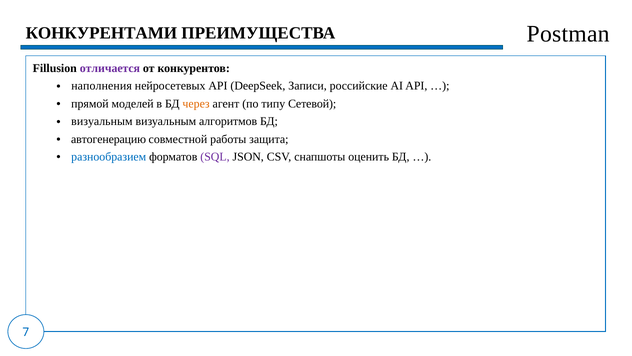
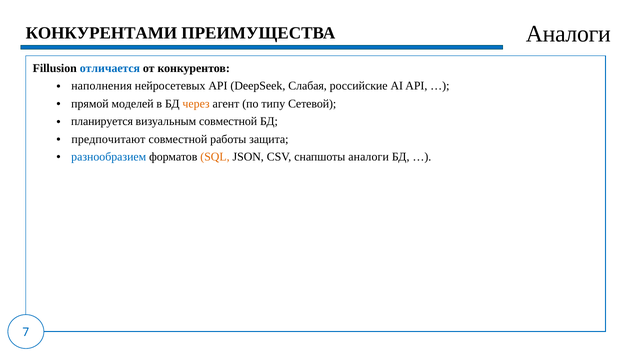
Postman: Postman -> Аналоги (568, 34)
отличается colour: purple -> blue (110, 68)
Записи: Записи -> Слабая (308, 86)
визуальным: визуальным -> планируется (102, 121)
визуальным алгоритмов: алгоритмов -> совместной (228, 121)
автогенерацию: автогенерацию -> предпочитают (108, 139)
SQL colour: purple -> orange (215, 157)
снапшоты оценить: оценить -> аналоги (369, 157)
